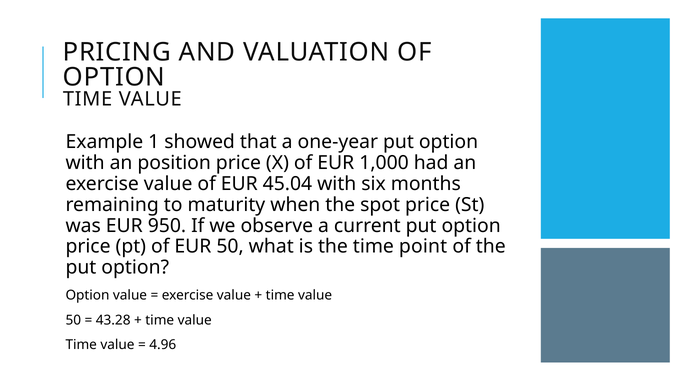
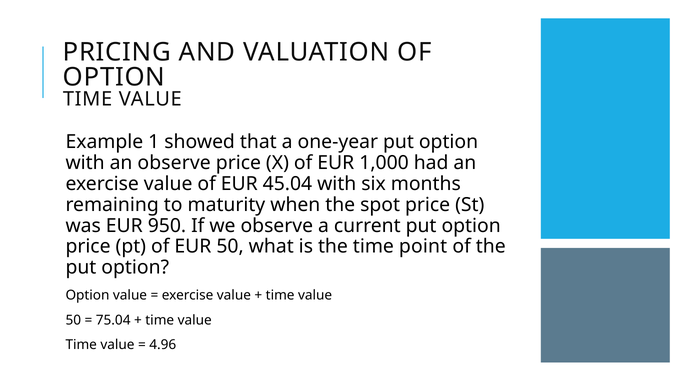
an position: position -> observe (174, 163)
43.28: 43.28 -> 75.04 (113, 320)
